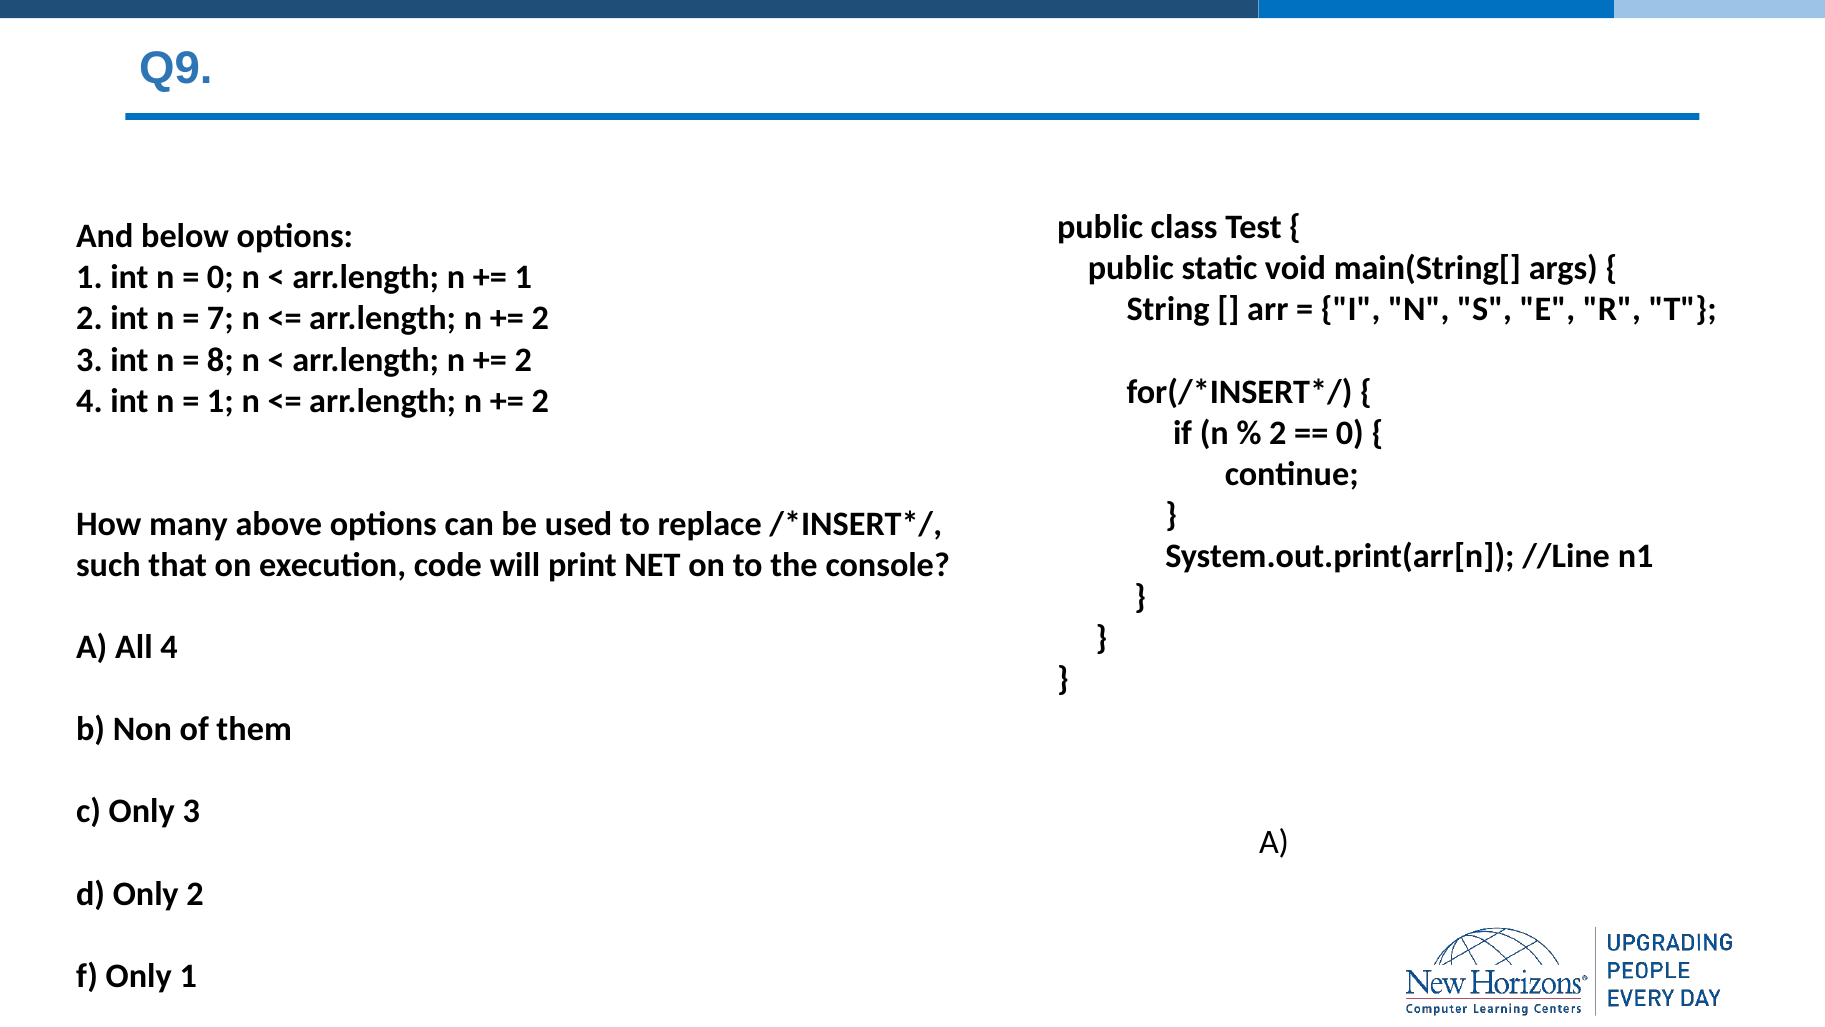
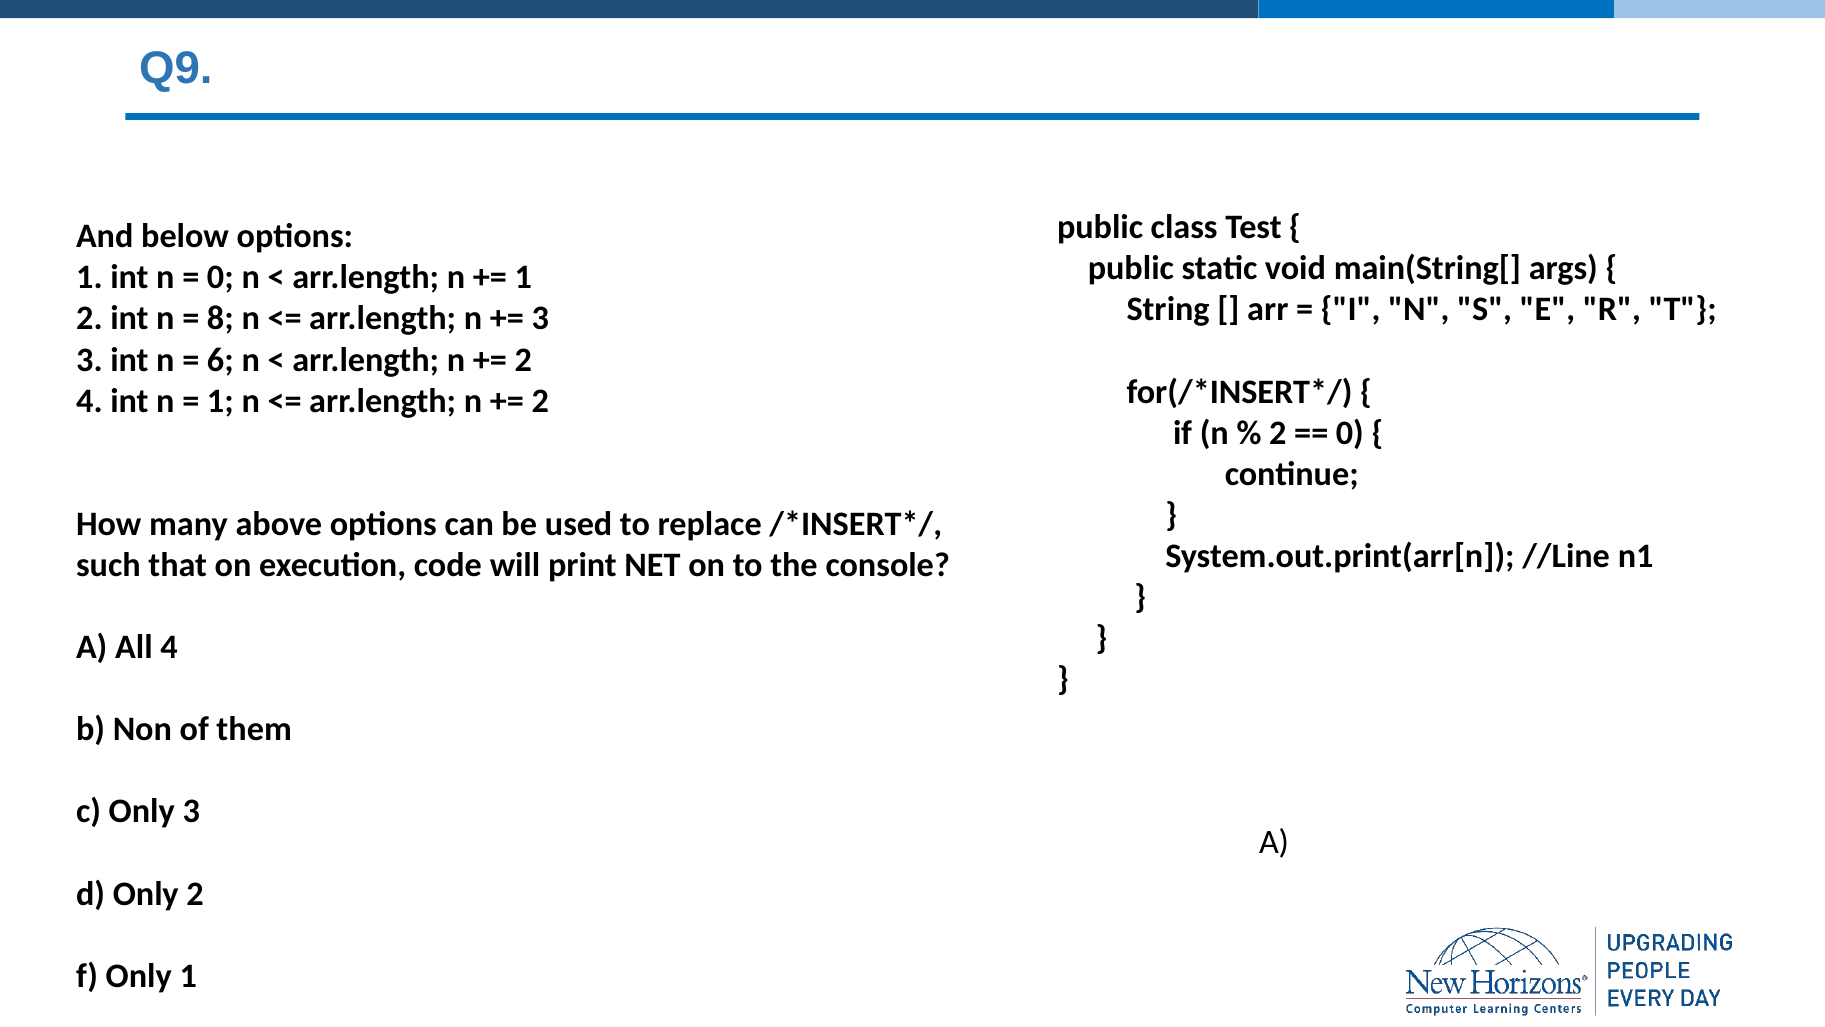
7: 7 -> 8 (220, 319)
2: 2 -> 3 (540, 319)
8: 8 -> 6 (220, 360)
